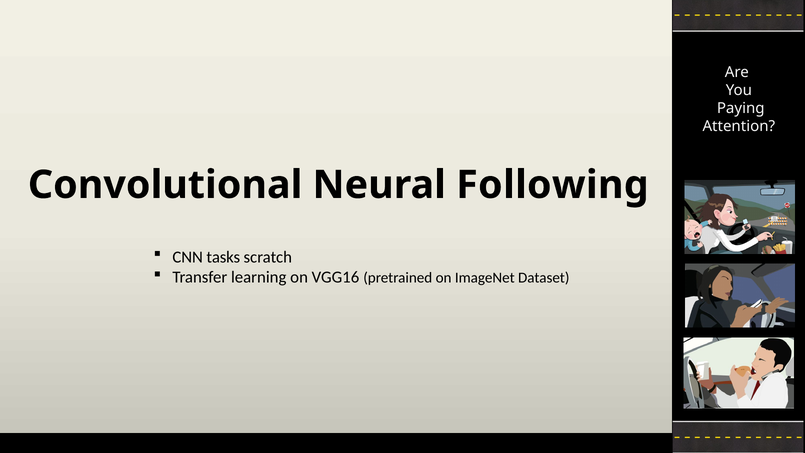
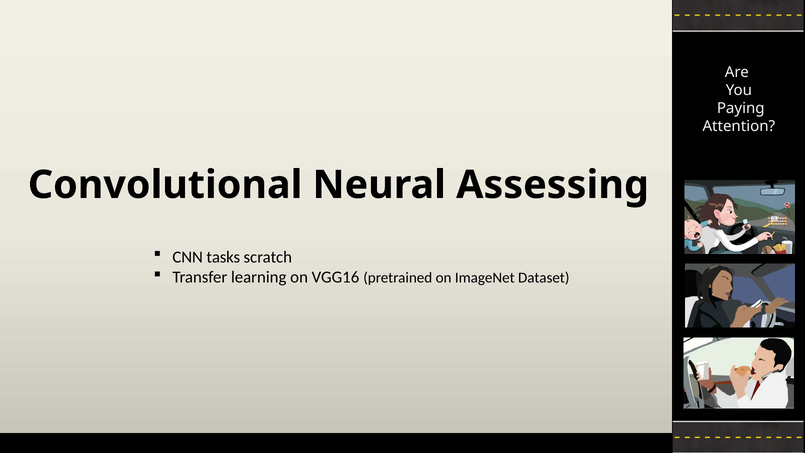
Following: Following -> Assessing (553, 185)
